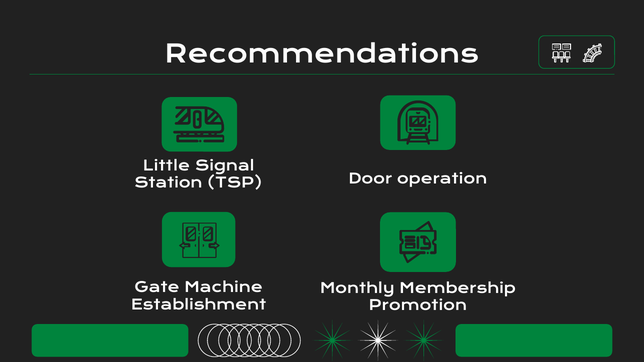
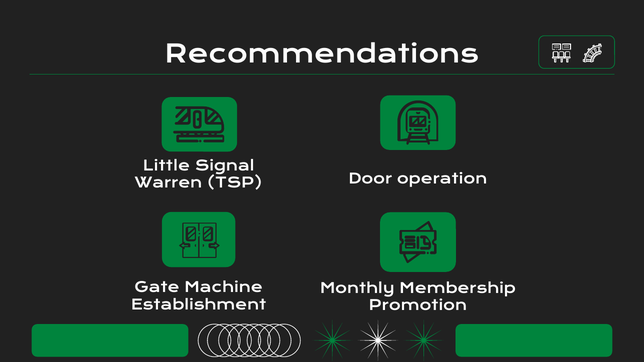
Station: Station -> Warren (168, 183)
